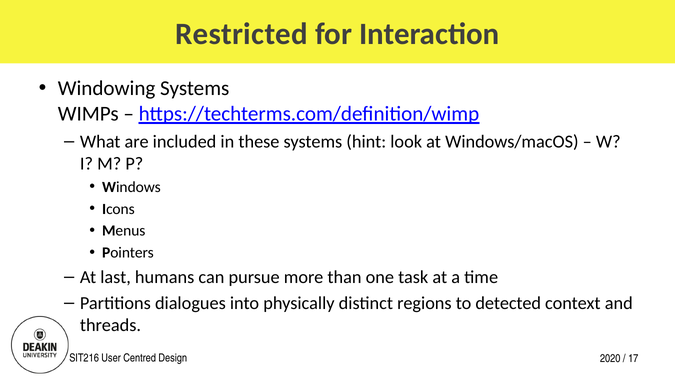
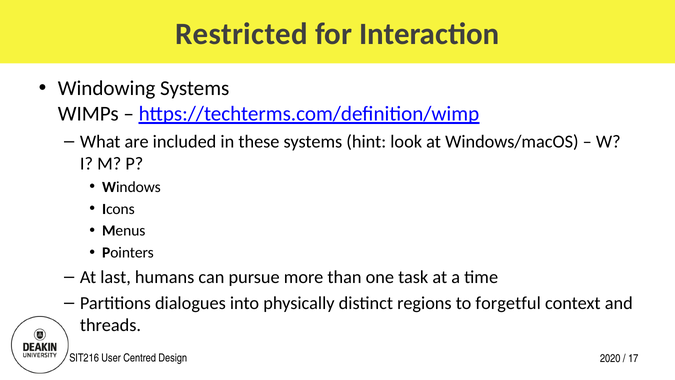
detected: detected -> forgetful (508, 303)
